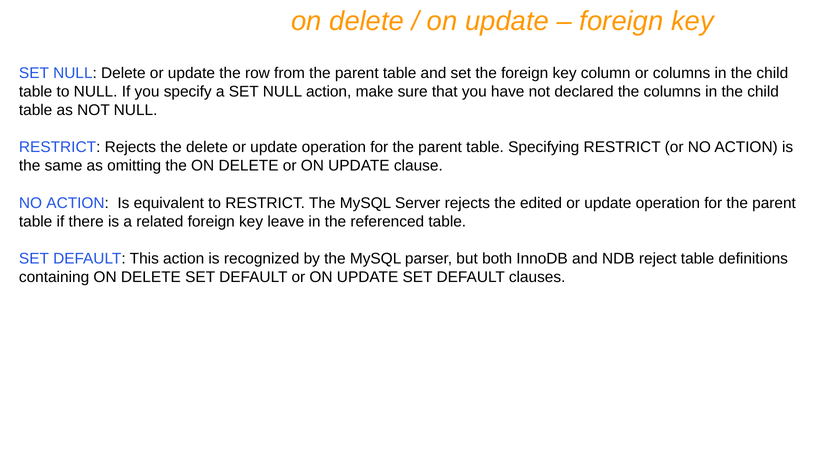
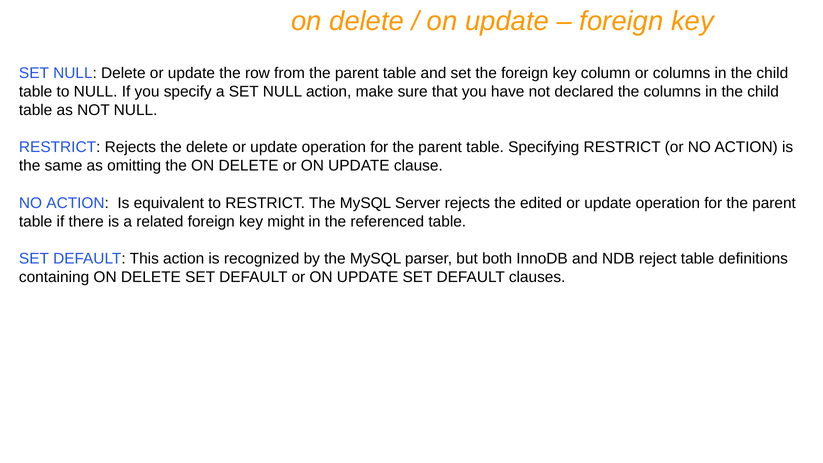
leave: leave -> might (286, 221)
